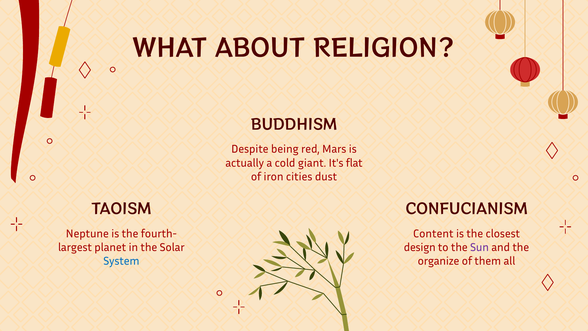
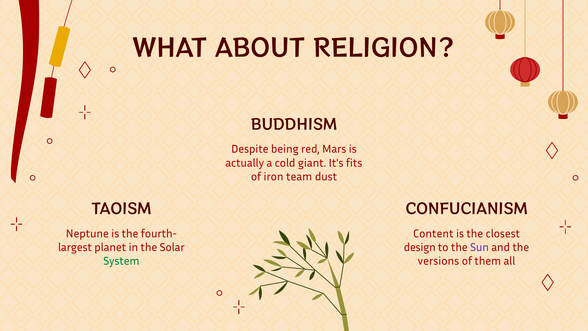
flat: flat -> fits (354, 163)
cities: cities -> team (299, 177)
System colour: blue -> green (121, 261)
organize: organize -> versions (438, 261)
